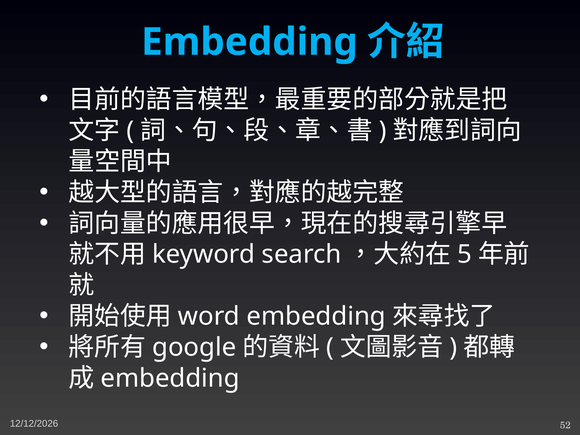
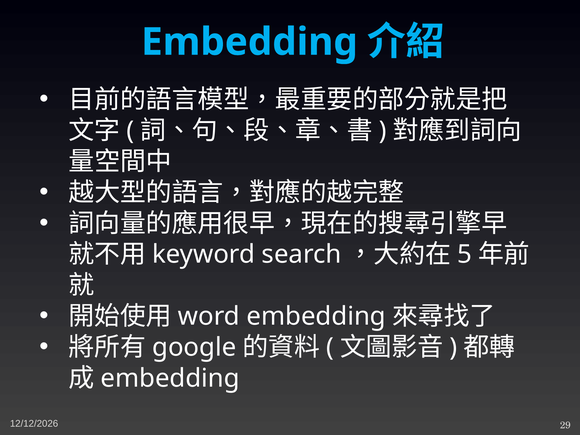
52: 52 -> 29 (565, 425)
